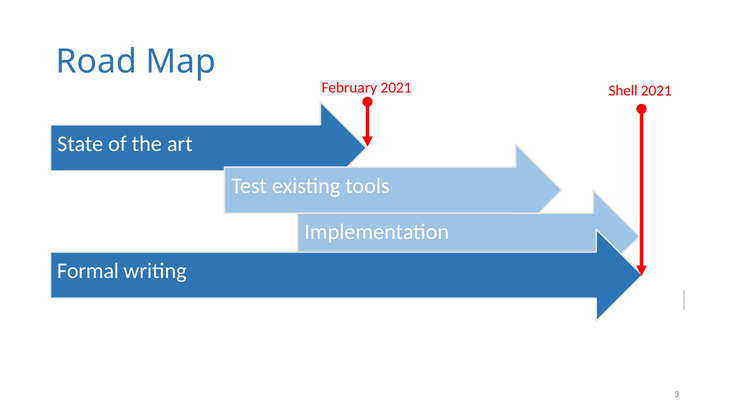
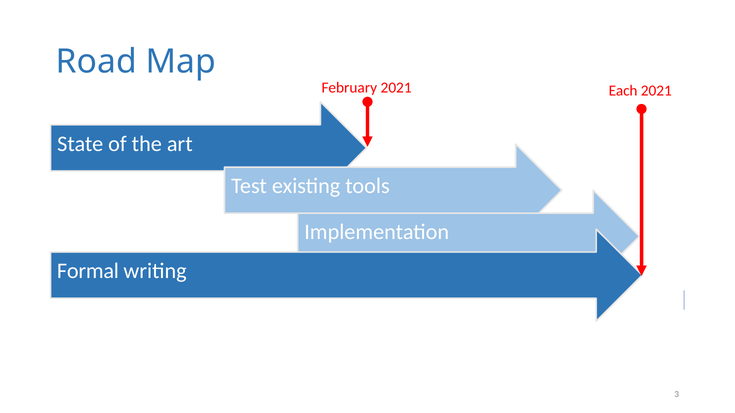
Shell: Shell -> Each (623, 91)
